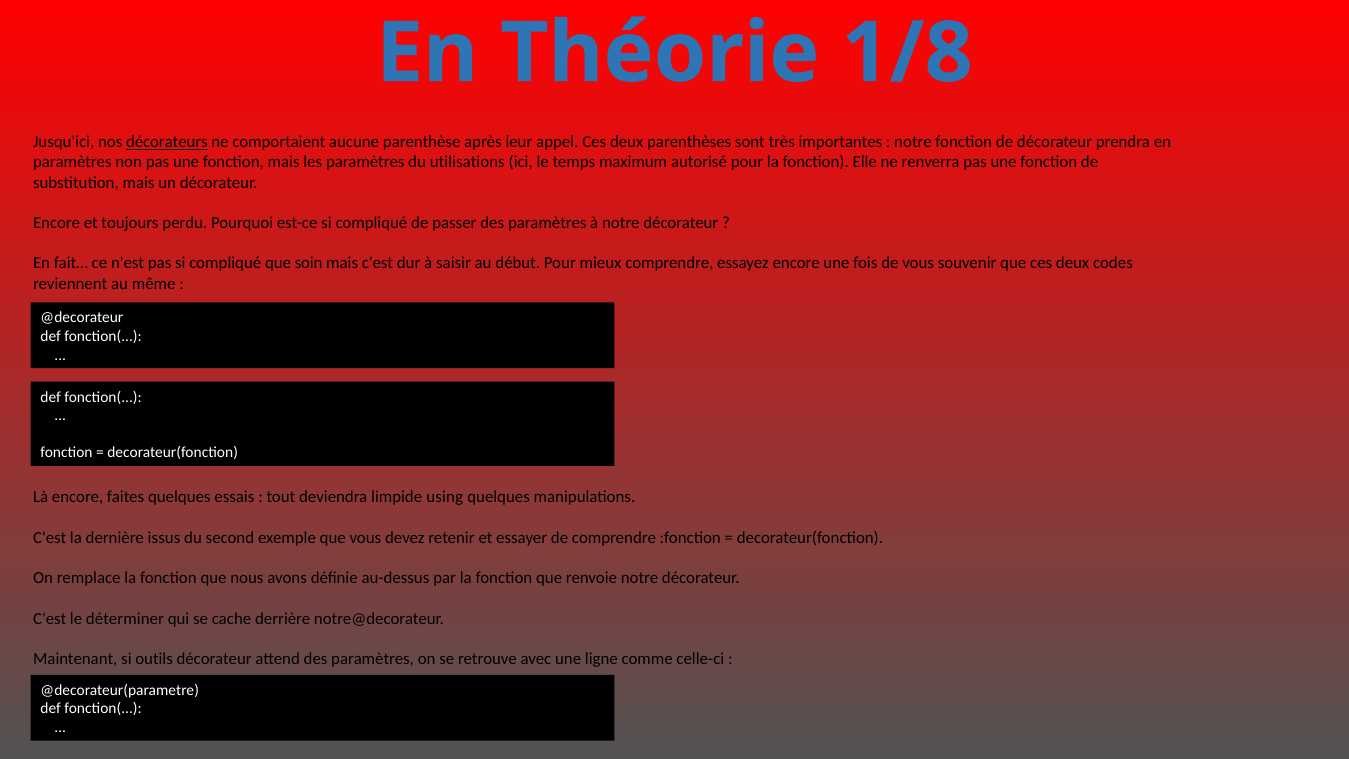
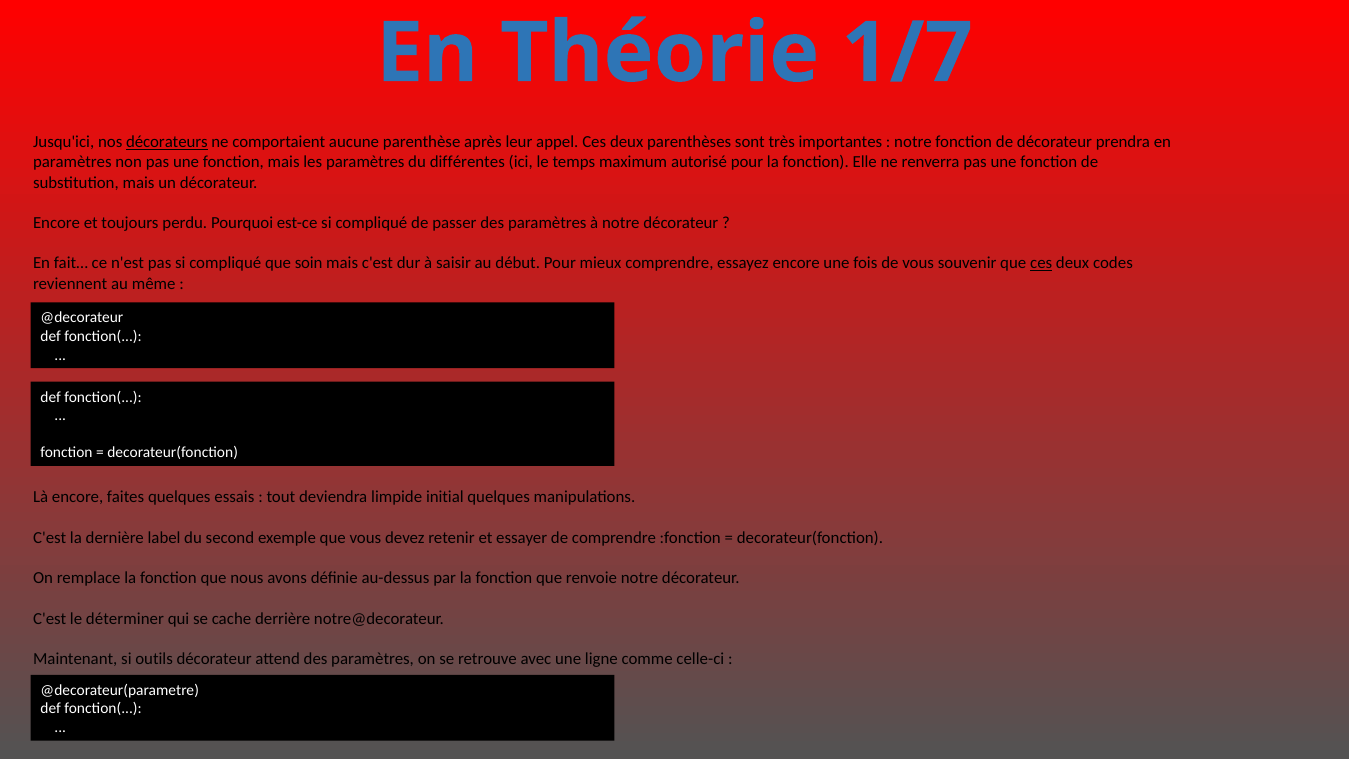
1/8: 1/8 -> 1/7 (907, 53)
utilisations: utilisations -> différentes (467, 162)
ces underline: none -> present (1041, 263)
using: using -> initial (445, 497)
issus: issus -> label (164, 538)
